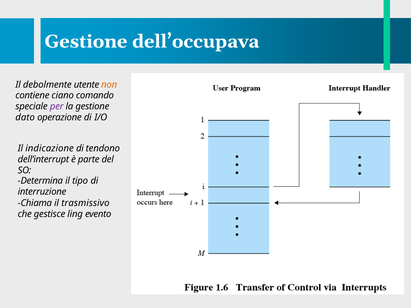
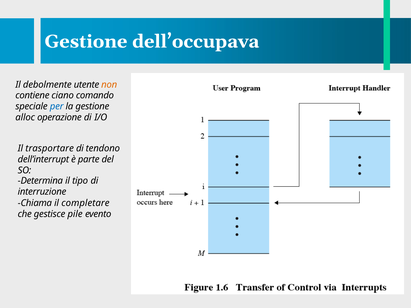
per colour: purple -> blue (57, 107)
dato: dato -> alloc (25, 118)
indicazione: indicazione -> trasportare (50, 148)
trasmissivo: trasmissivo -> completare (85, 203)
ling: ling -> pile (75, 214)
